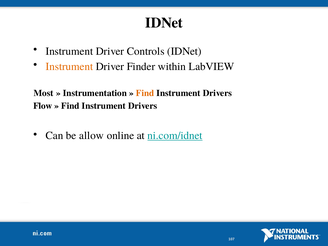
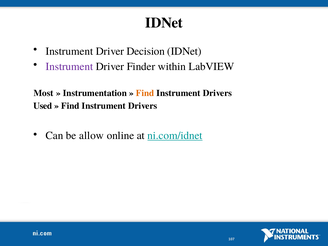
Controls: Controls -> Decision (146, 51)
Instrument colour: orange -> purple (69, 67)
Flow: Flow -> Used (43, 106)
